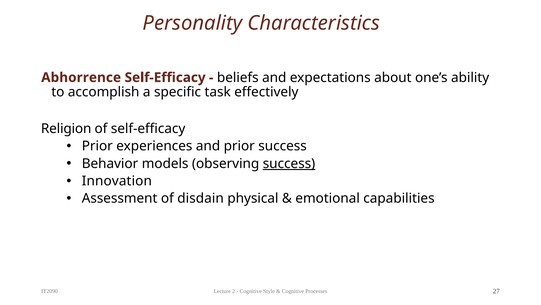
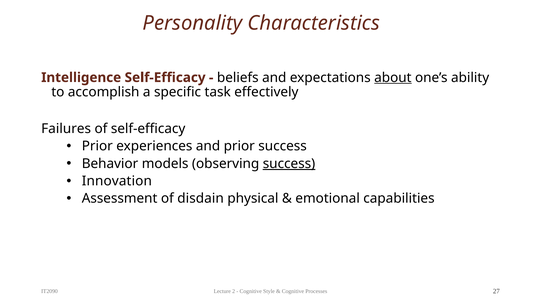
Abhorrence: Abhorrence -> Intelligence (81, 77)
about underline: none -> present (393, 77)
Religion: Religion -> Failures (66, 128)
